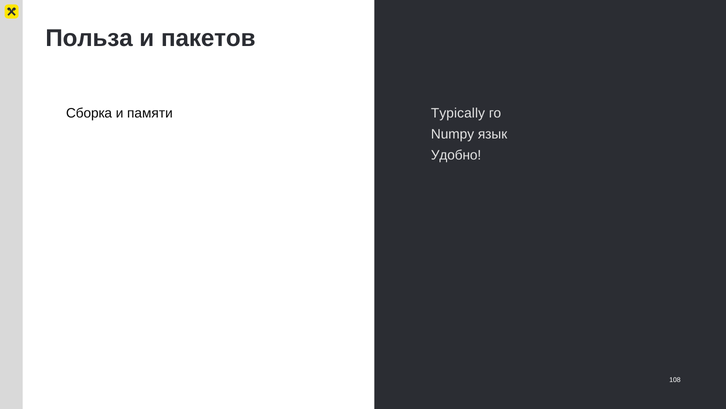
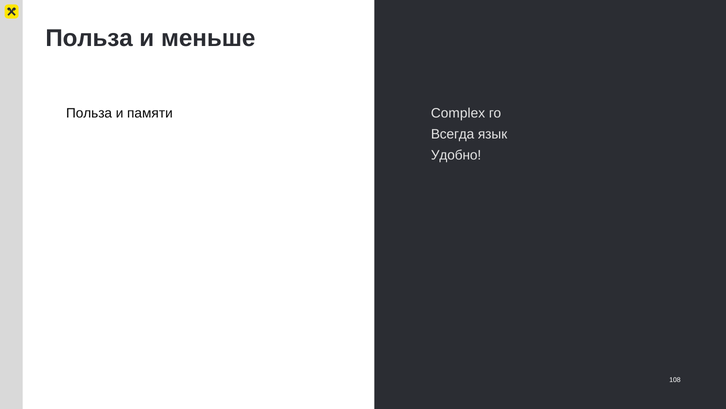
пакетов: пакетов -> меньше (208, 38)
Сборка: Сборка -> Польза (89, 113)
Typically: Typically -> Complex (458, 113)
Numpy: Numpy -> Всегда (453, 134)
